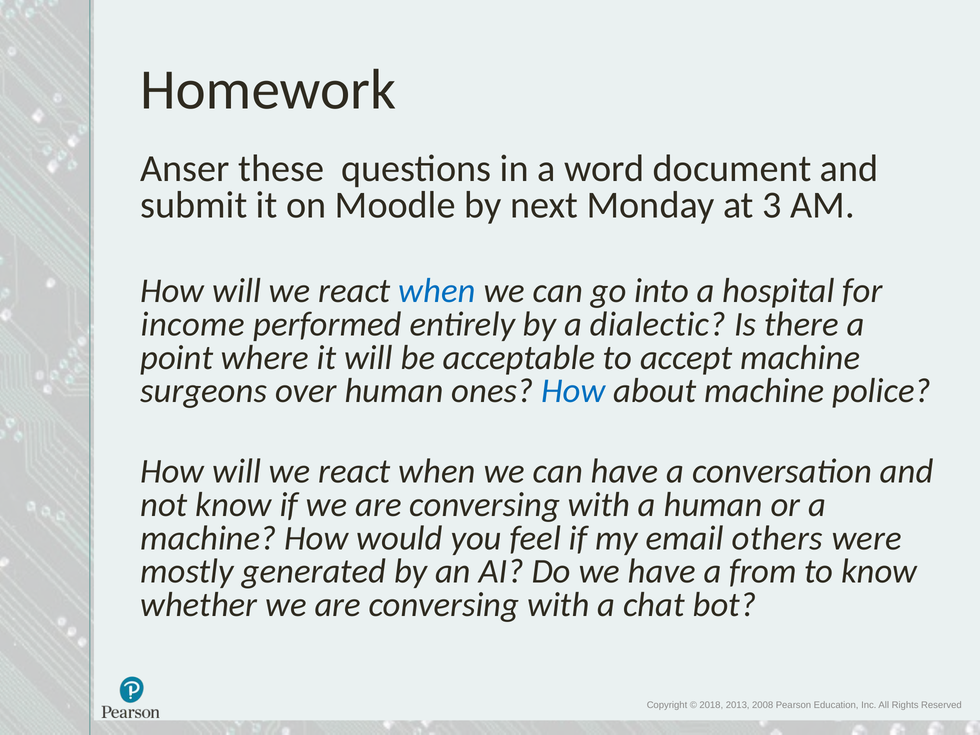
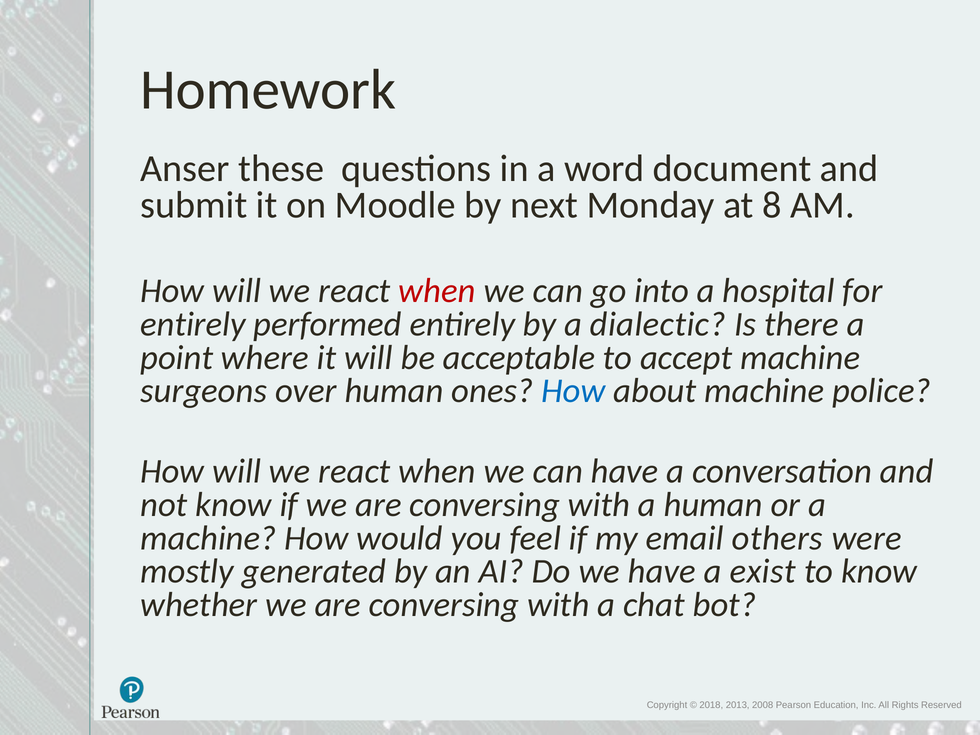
3: 3 -> 8 (772, 205)
when colour: blue -> red (437, 291)
income: income -> entirely (193, 324)
from: from -> exist (763, 572)
